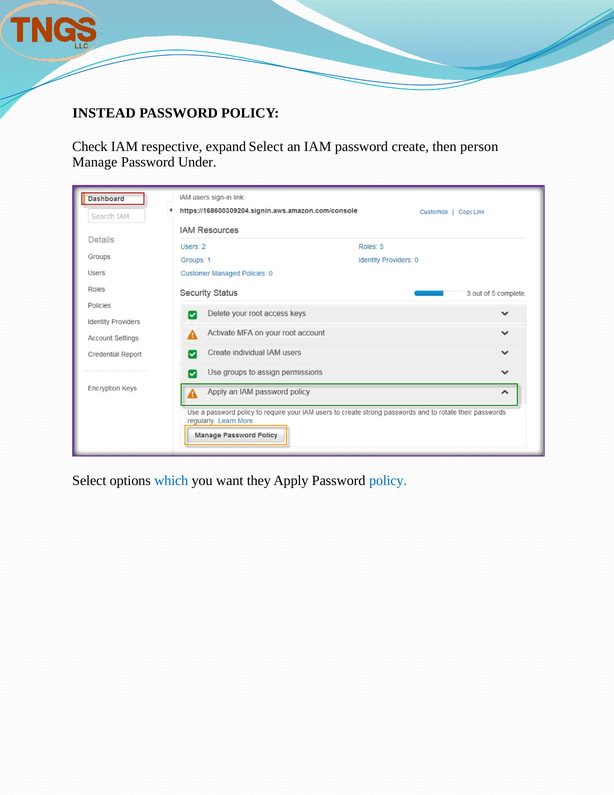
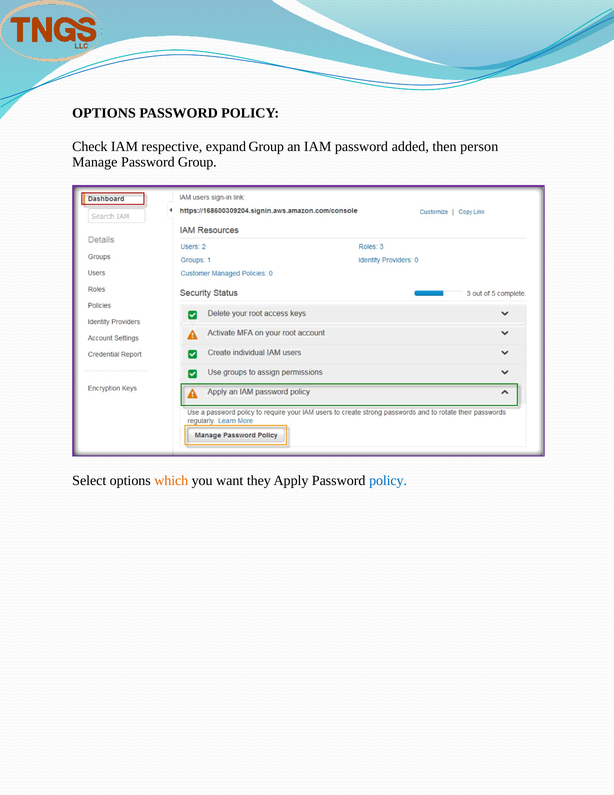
INSTEAD: INSTEAD -> OPTIONS (104, 113)
expand Select: Select -> Group (266, 146)
create: create -> added (410, 146)
Password Under: Under -> Group (197, 162)
which colour: blue -> orange (171, 480)
